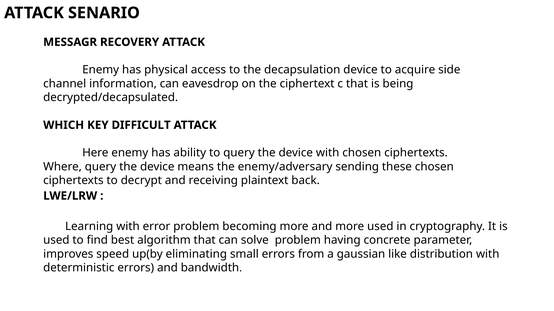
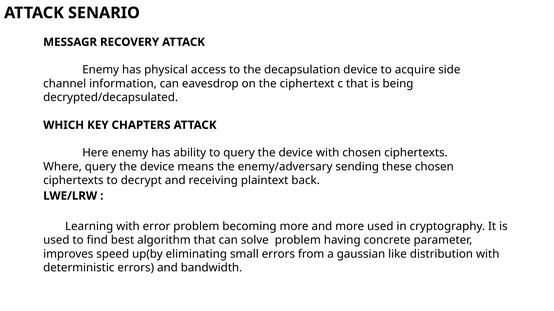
DIFFICULT: DIFFICULT -> CHAPTERS (141, 125)
